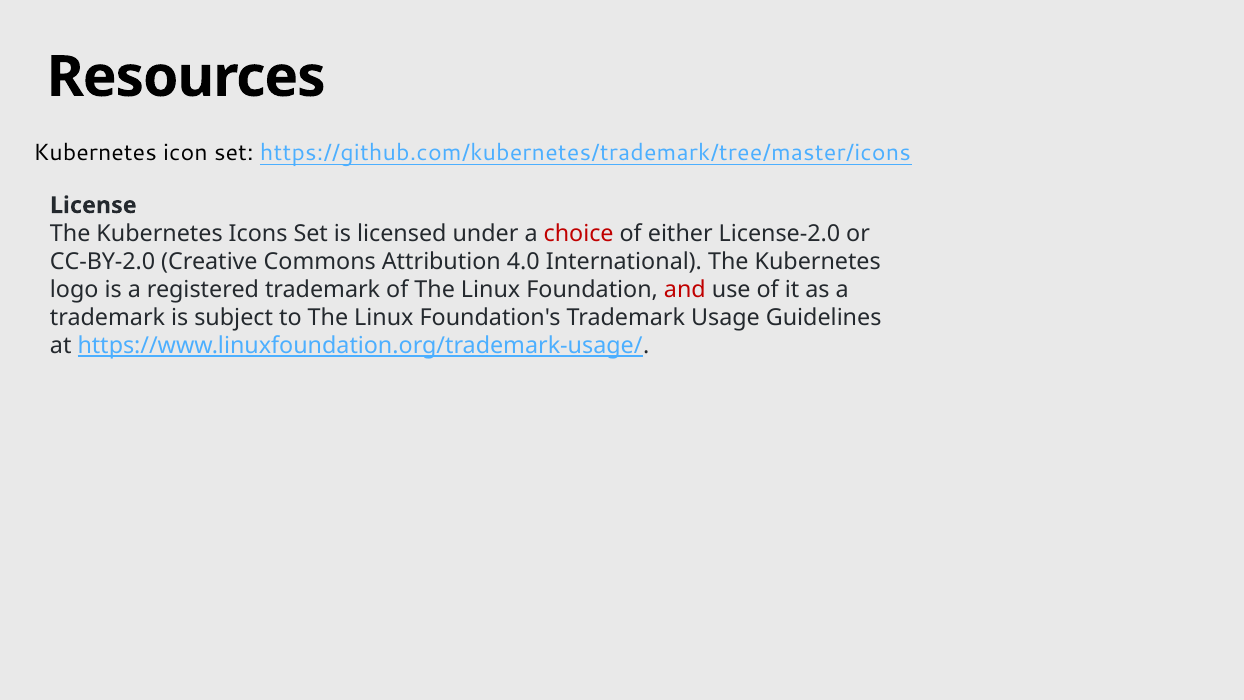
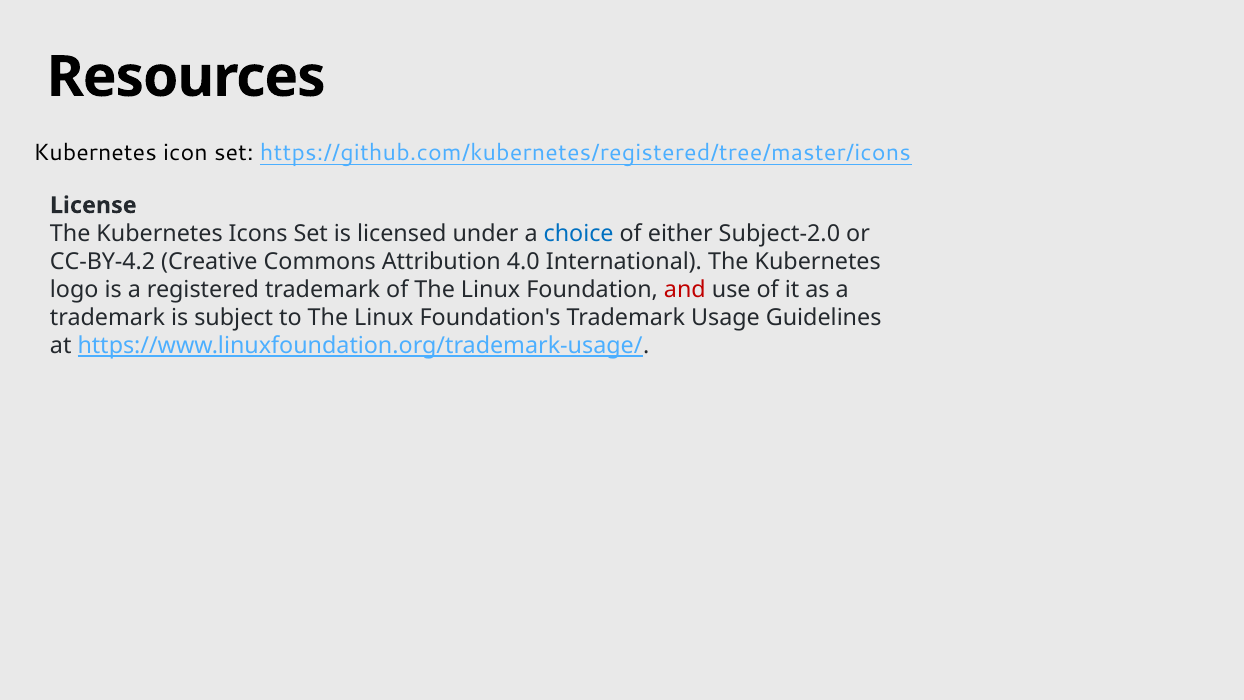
https://github.com/kubernetes/trademark/tree/master/icons: https://github.com/kubernetes/trademark/tree/master/icons -> https://github.com/kubernetes/registered/tree/master/icons (586, 153)
choice colour: red -> blue (579, 233)
License-2.0: License-2.0 -> Subject-2.0 (779, 233)
CC-BY-2.0: CC-BY-2.0 -> CC-BY-4.2 (103, 261)
